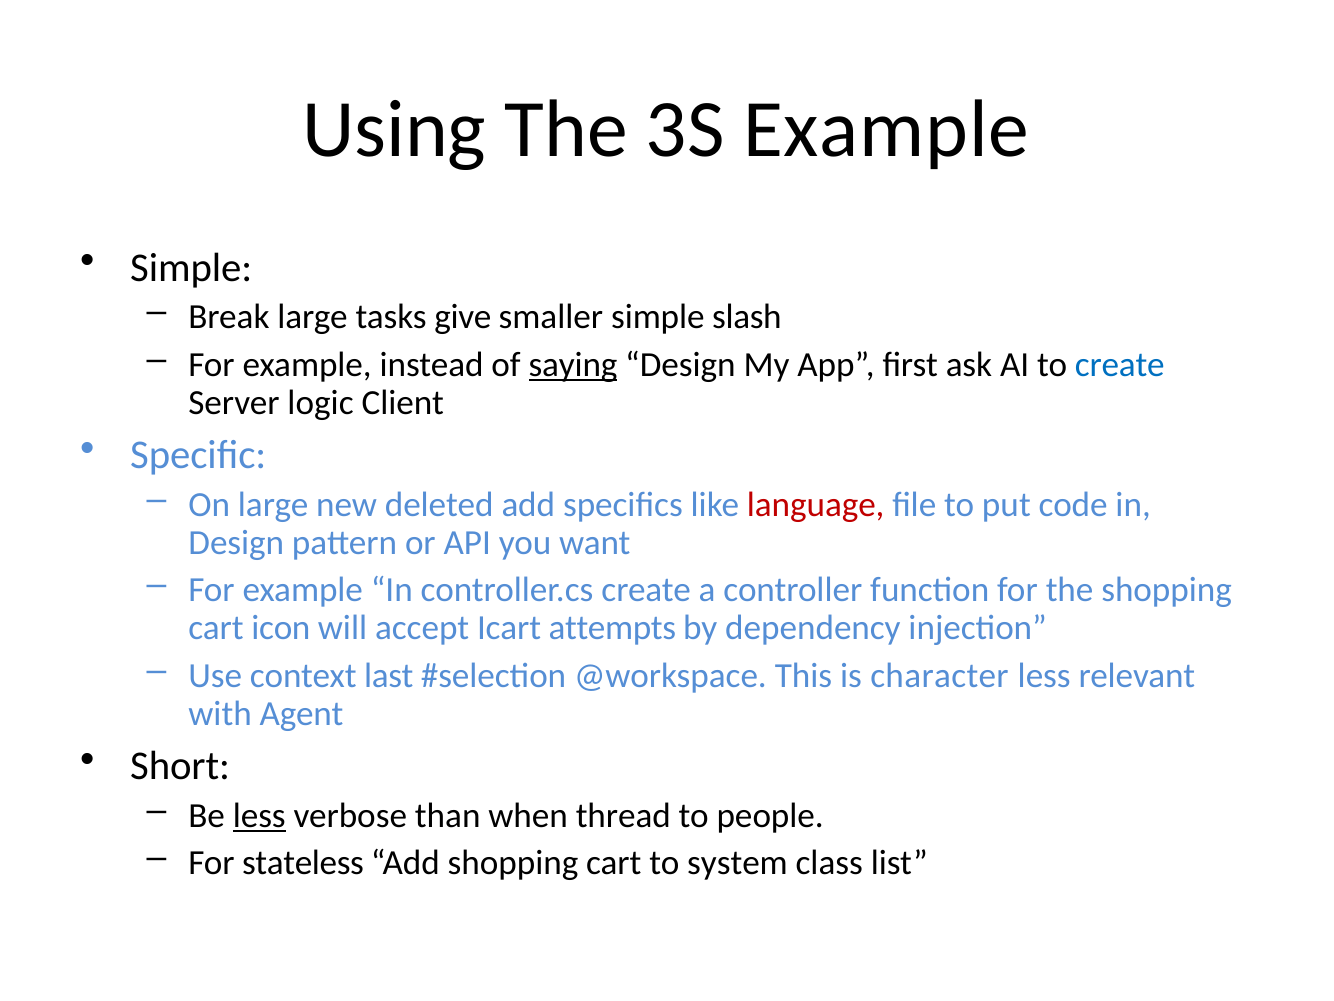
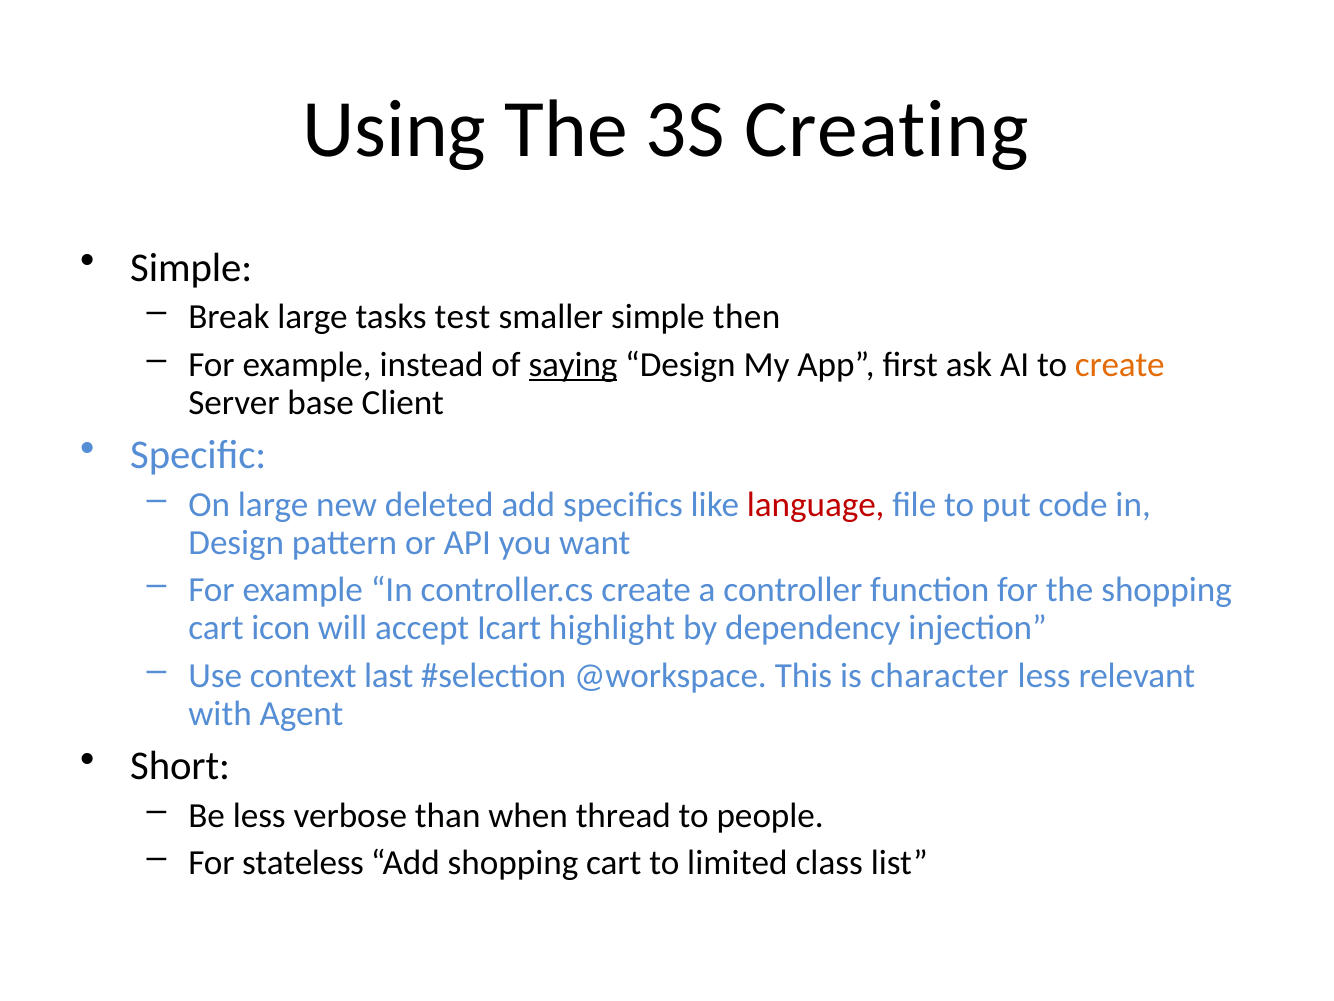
3S Example: Example -> Creating (886, 129)
give: give -> test (463, 317)
slash: slash -> then (747, 317)
create colour: blue -> orange (1120, 364)
logic: logic -> base (321, 402)
attempts: attempts -> highlight (612, 628)
less underline: present -> none (259, 815)
system: system -> limited (737, 863)
